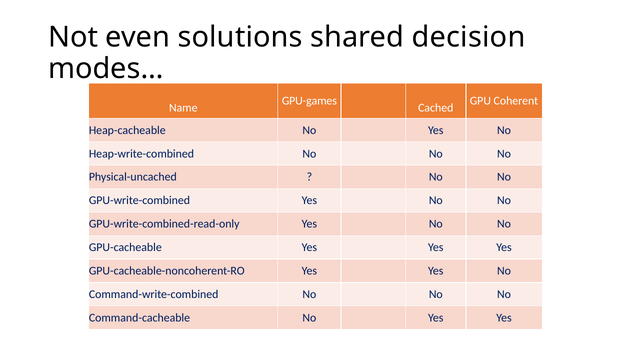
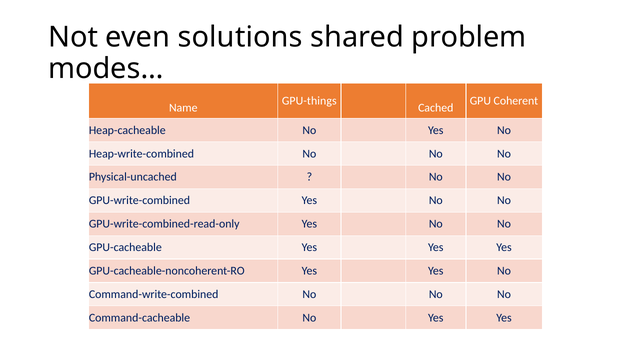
decision: decision -> problem (469, 37)
GPU-games: GPU-games -> GPU-things (309, 101)
